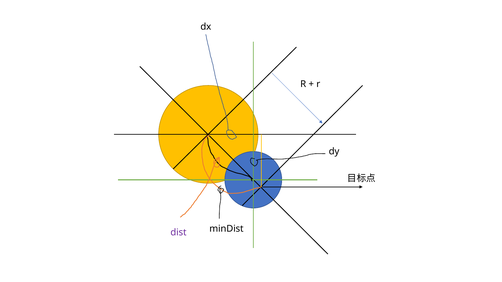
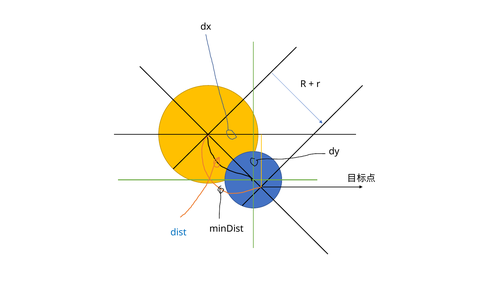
dist colour: purple -> blue (178, 233)
